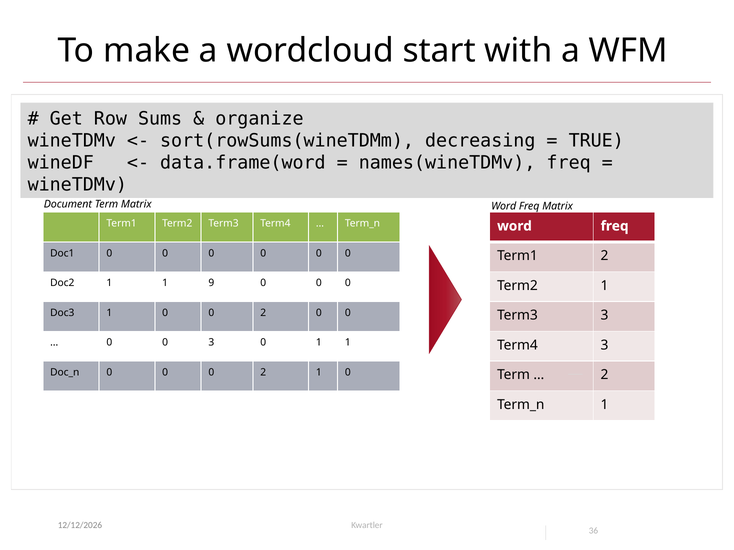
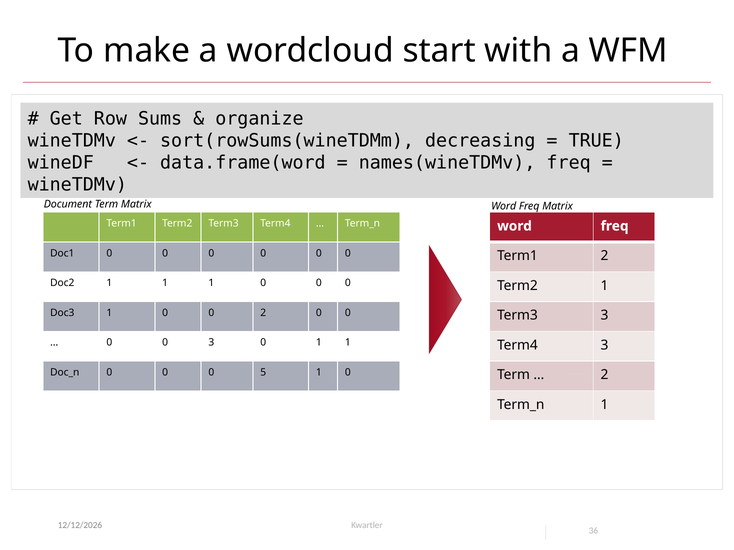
1 1 9: 9 -> 1 (211, 283)
0 0 0 2: 2 -> 5 (263, 372)
